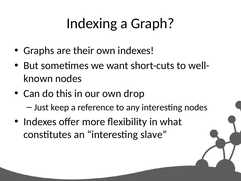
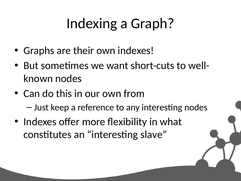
drop: drop -> from (134, 93)
